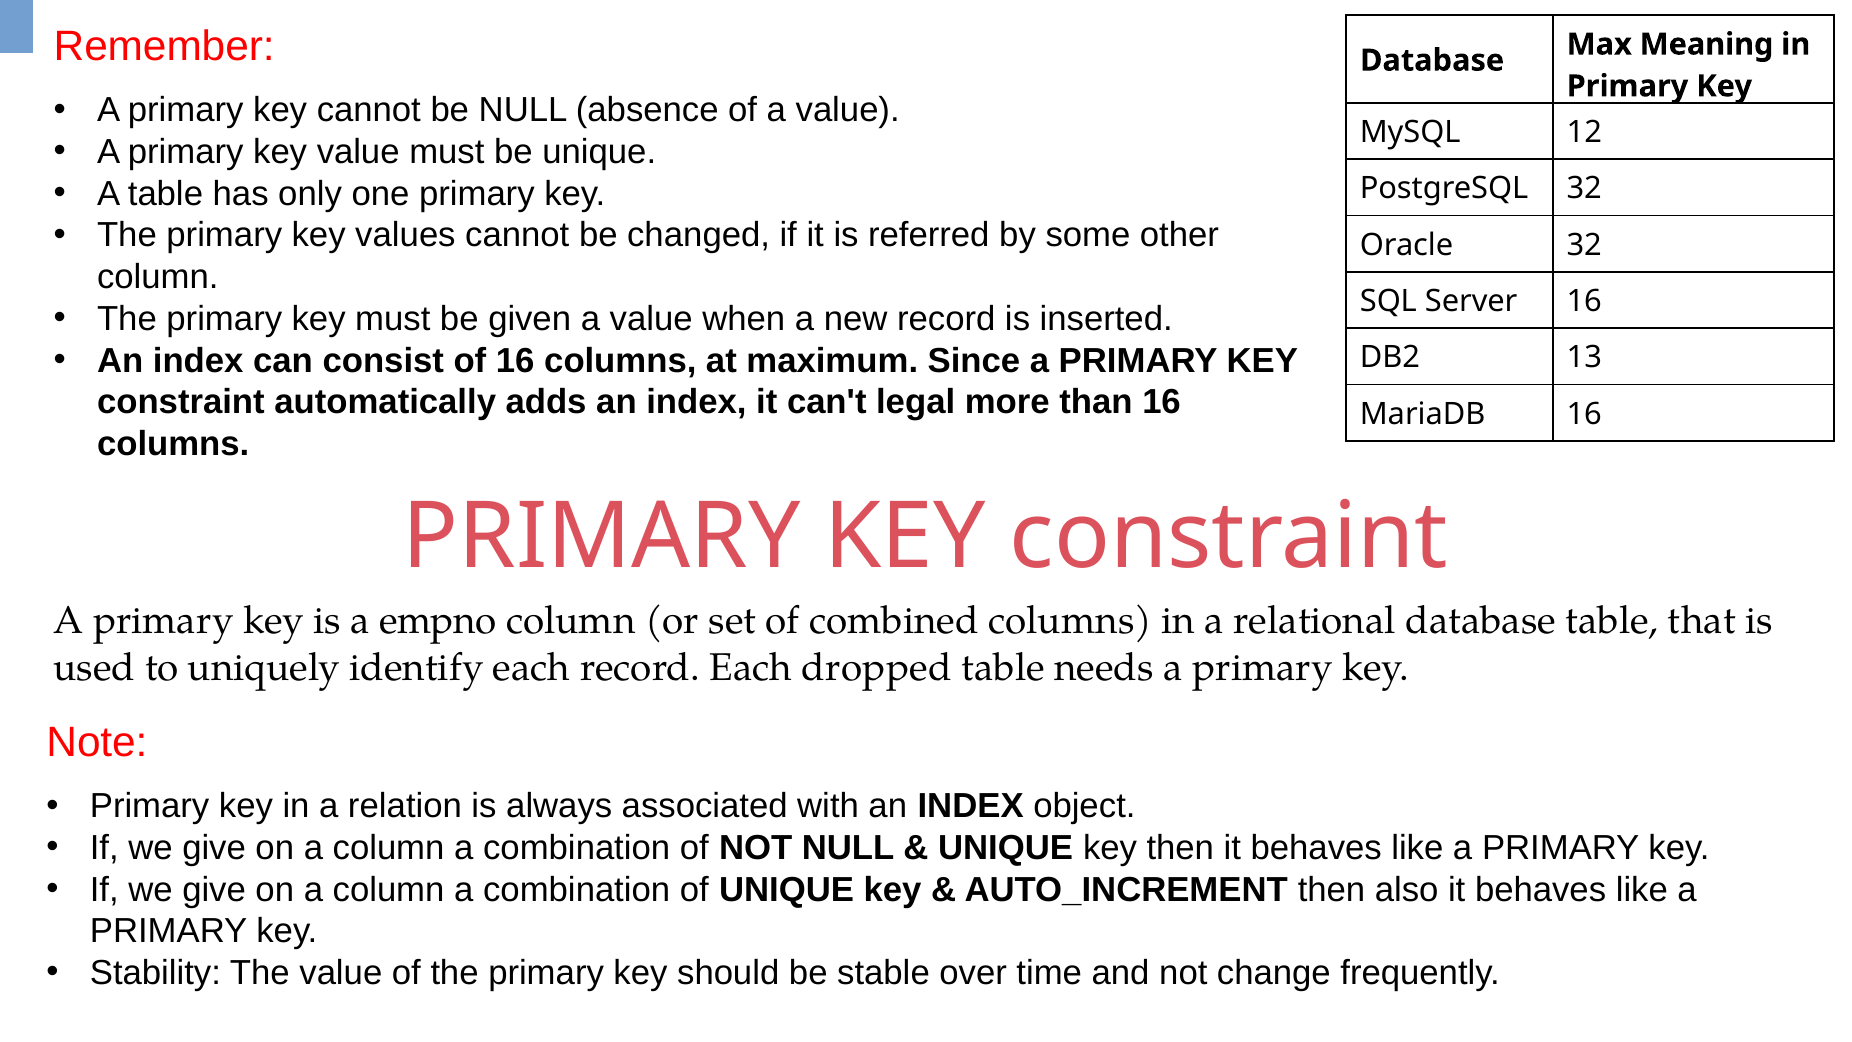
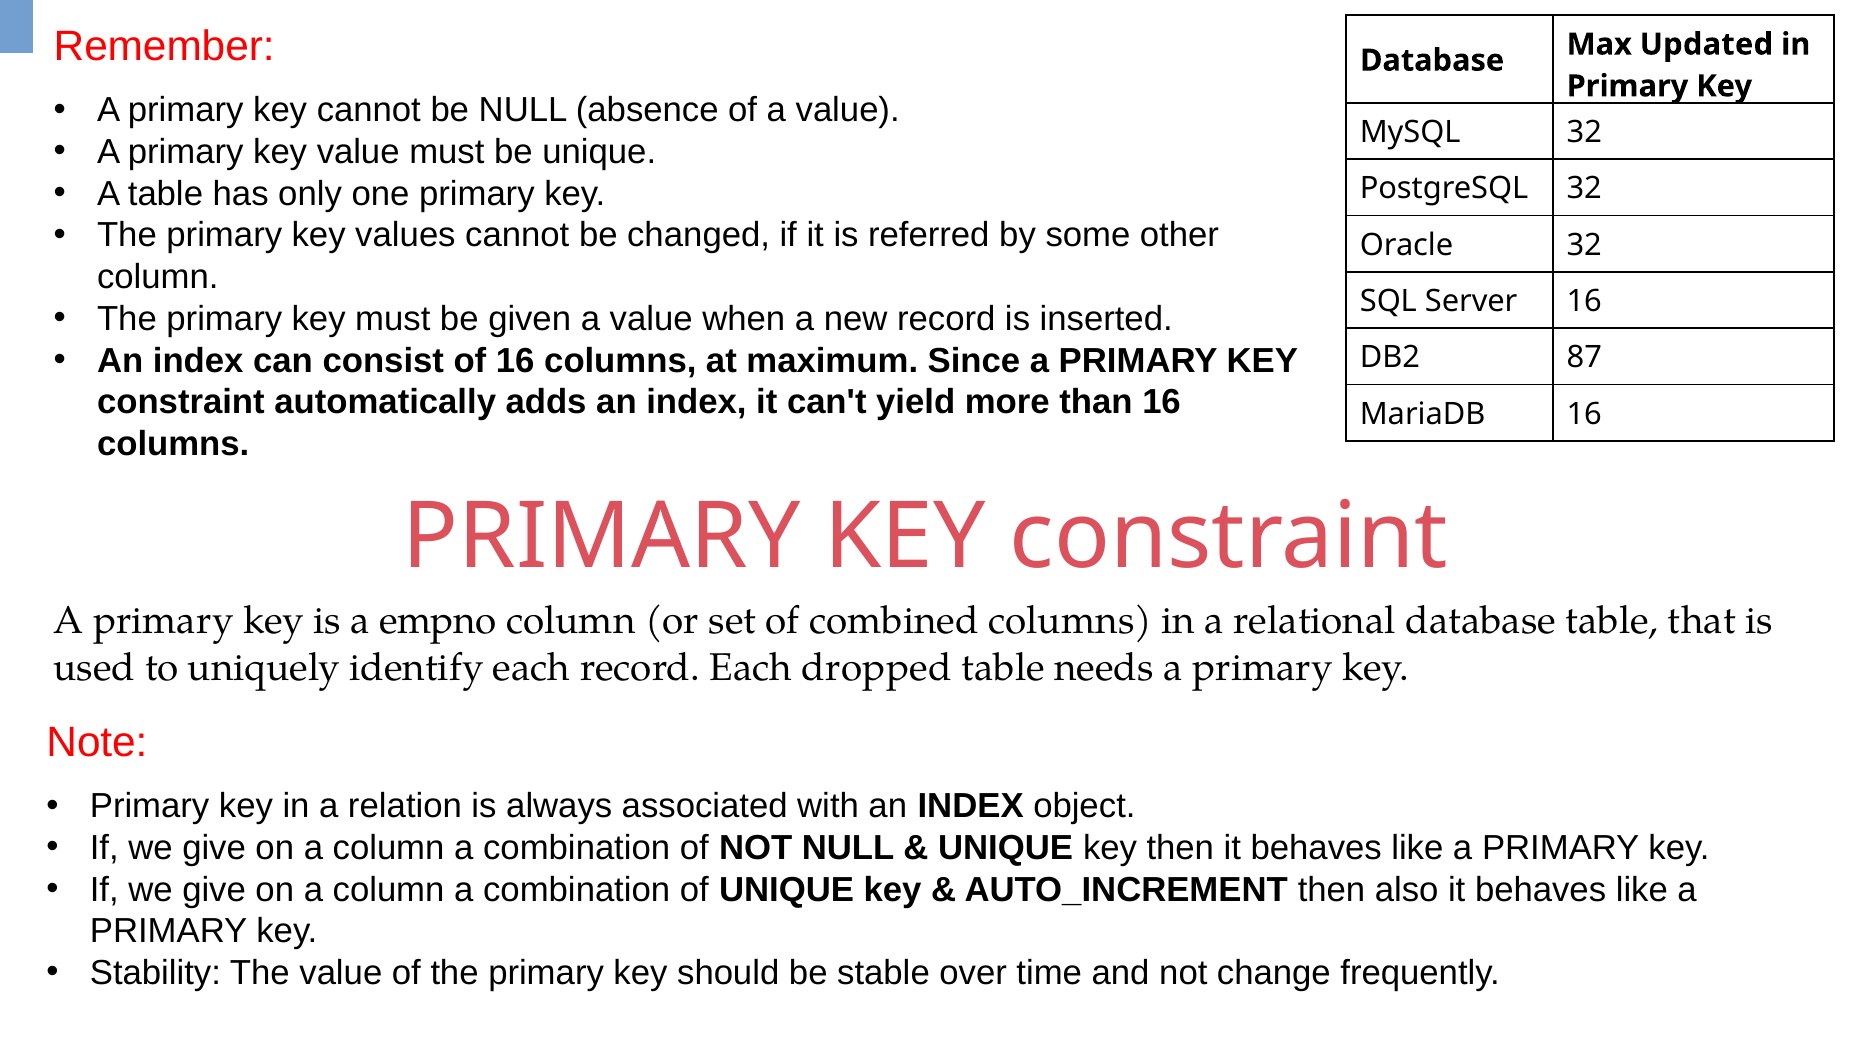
Meaning: Meaning -> Updated (1706, 44)
MySQL 12: 12 -> 32 (1584, 132)
13: 13 -> 87 (1584, 358)
legal: legal -> yield (916, 402)
